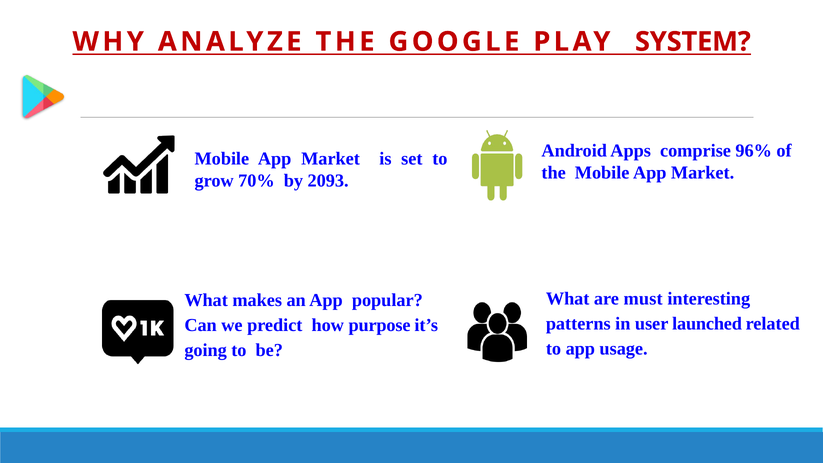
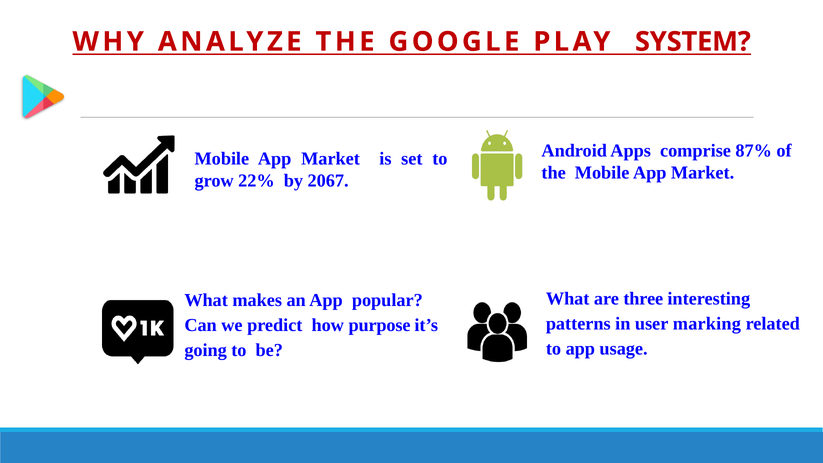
96%: 96% -> 87% (754, 151)
70%: 70% -> 22% (256, 181)
2093: 2093 -> 2067 (328, 181)
must: must -> three (643, 299)
launched: launched -> marking (707, 324)
